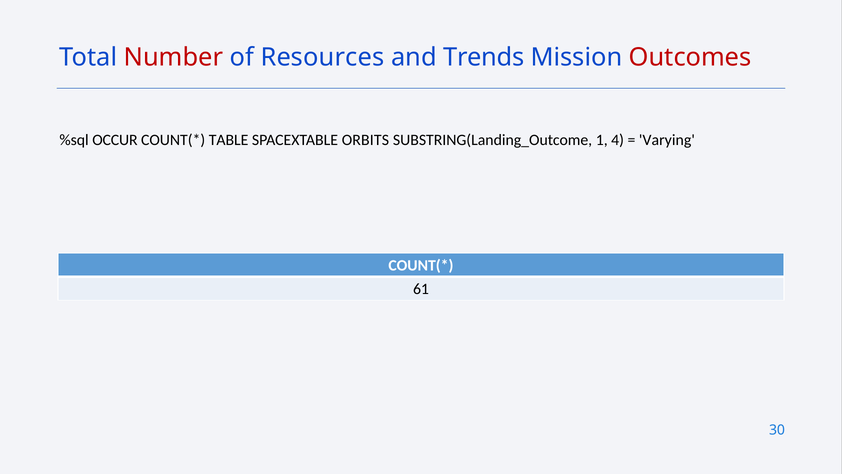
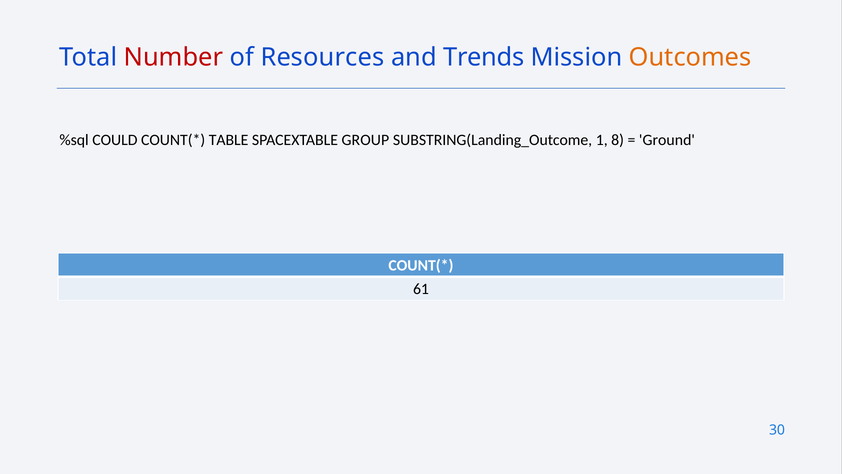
Outcomes colour: red -> orange (690, 57)
OCCUR: OCCUR -> COULD (115, 140)
ORBITS: ORBITS -> GROUP (365, 140)
4: 4 -> 8 (618, 140)
Varying: Varying -> Ground (667, 140)
